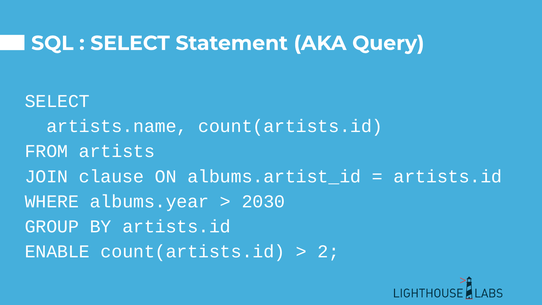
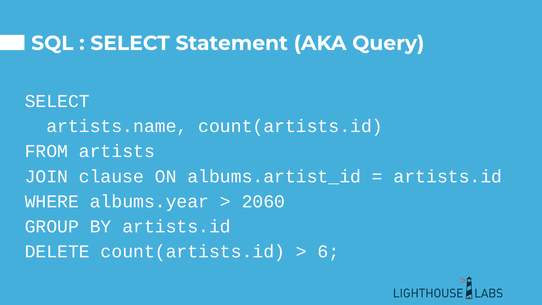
2030: 2030 -> 2060 (263, 201)
ENABLE: ENABLE -> DELETE (57, 252)
2: 2 -> 6 (328, 252)
